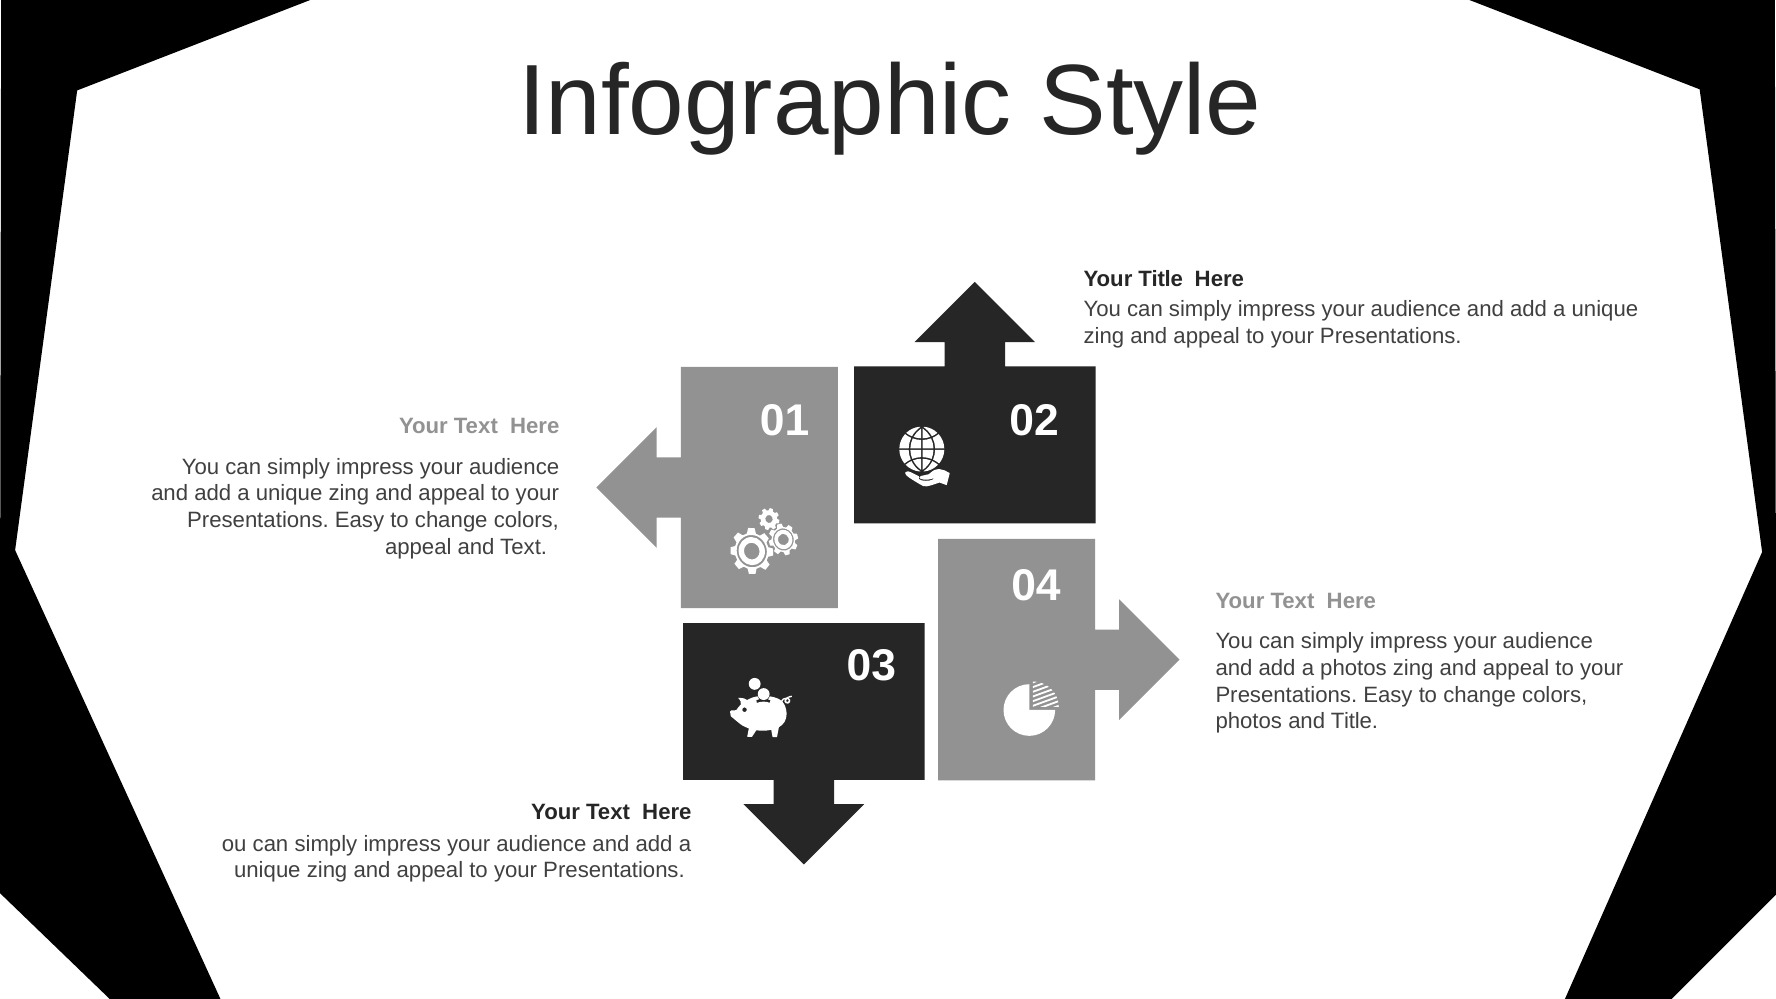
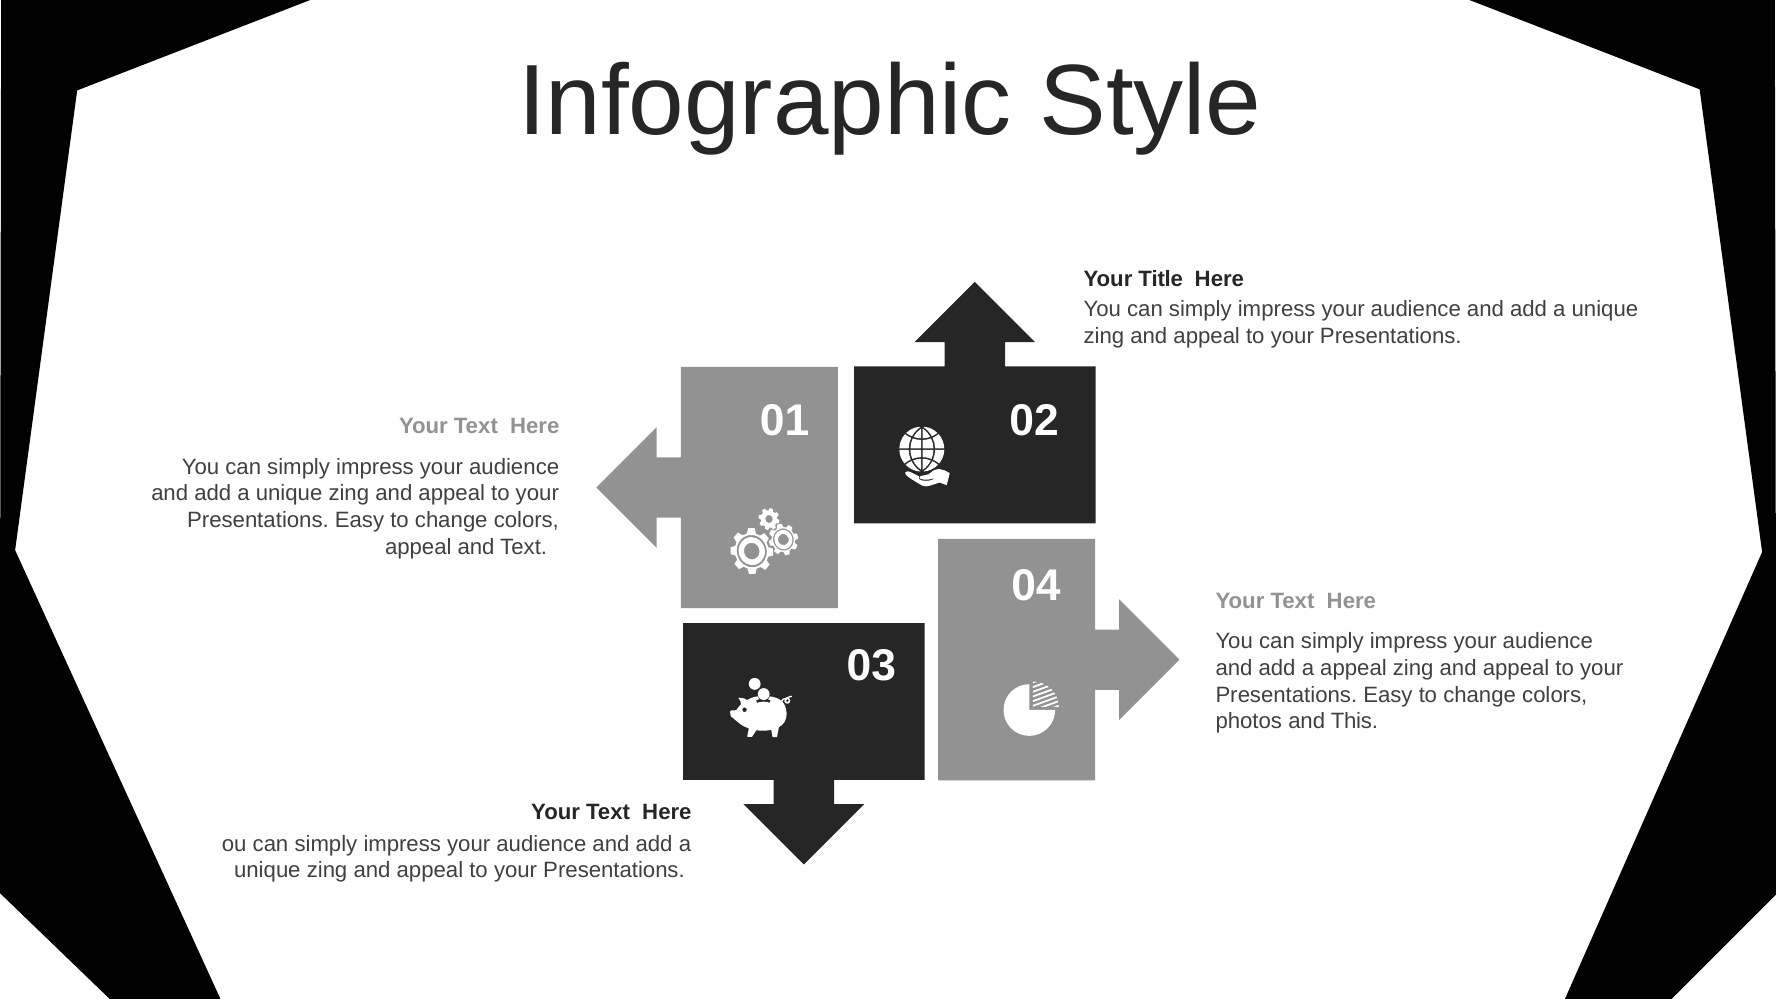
a photos: photos -> appeal (1353, 668)
and Title: Title -> This (1354, 722)
